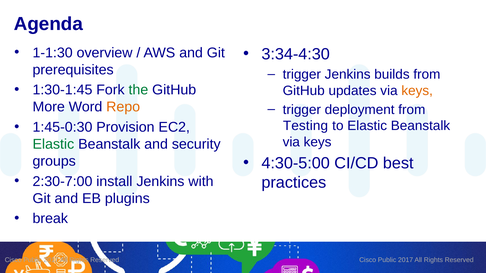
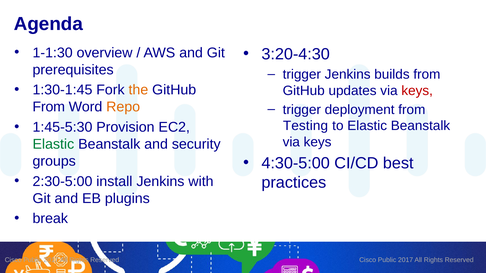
3:34-4:30: 3:34-4:30 -> 3:20-4:30 (296, 54)
the colour: green -> orange (138, 90)
keys colour: orange -> red (417, 91)
More: More -> From (49, 107)
1:45-0:30: 1:45-0:30 -> 1:45-5:30 (62, 127)
2:30-7:00: 2:30-7:00 -> 2:30-5:00 (62, 182)
